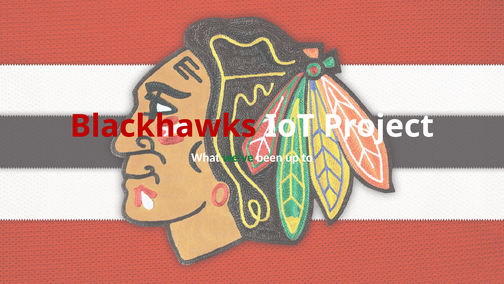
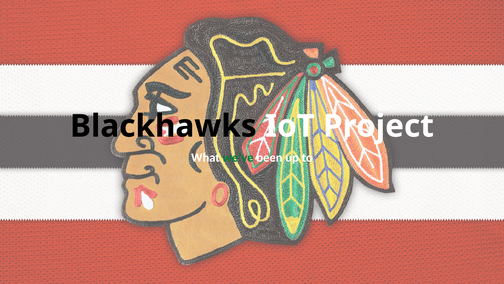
Blackhawks colour: red -> black (163, 126)
